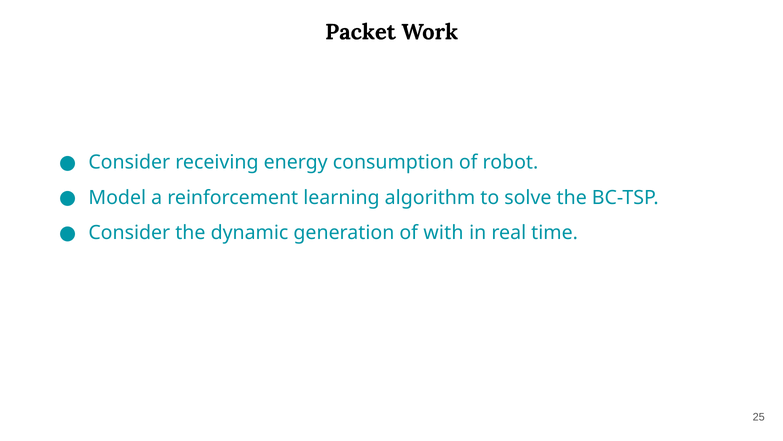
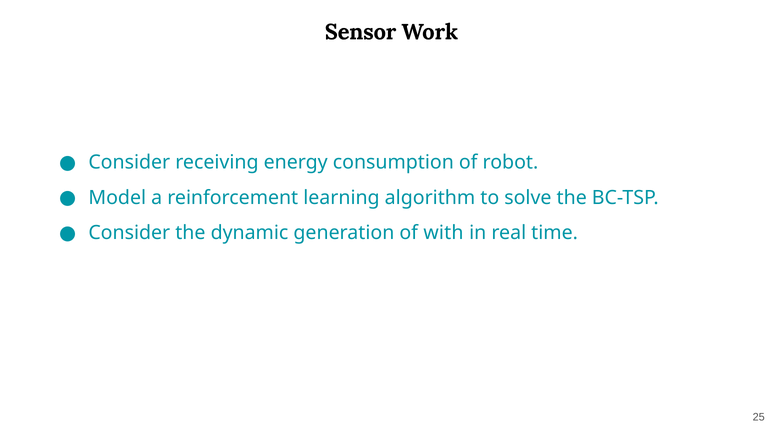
Packet: Packet -> Sensor (361, 32)
